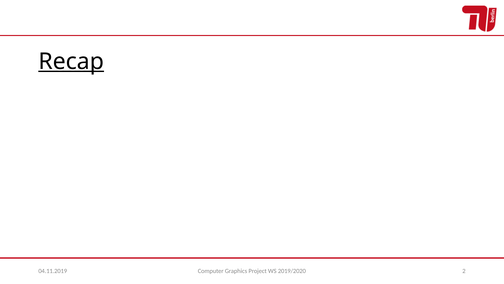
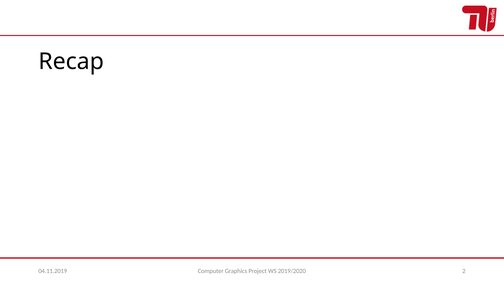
Recap underline: present -> none (71, 61)
